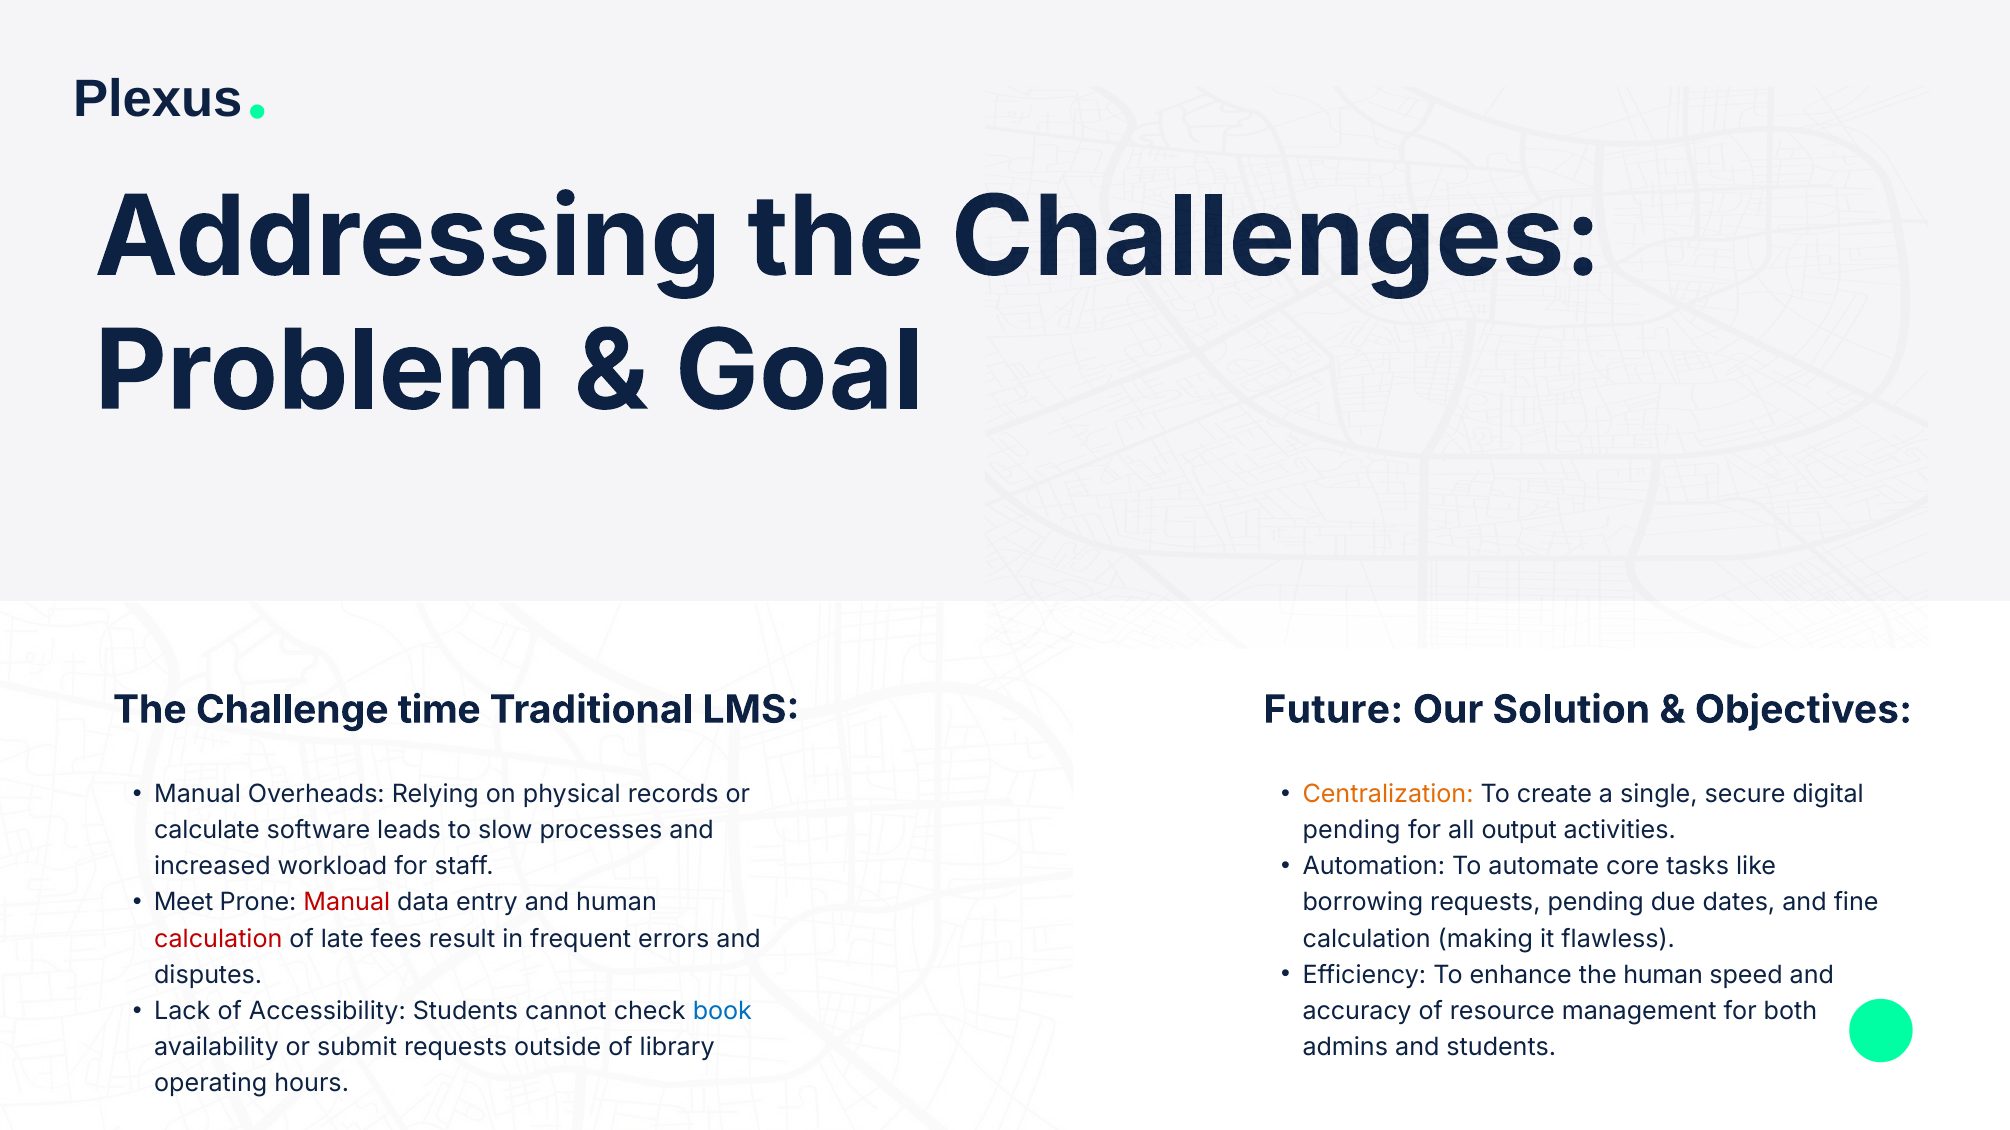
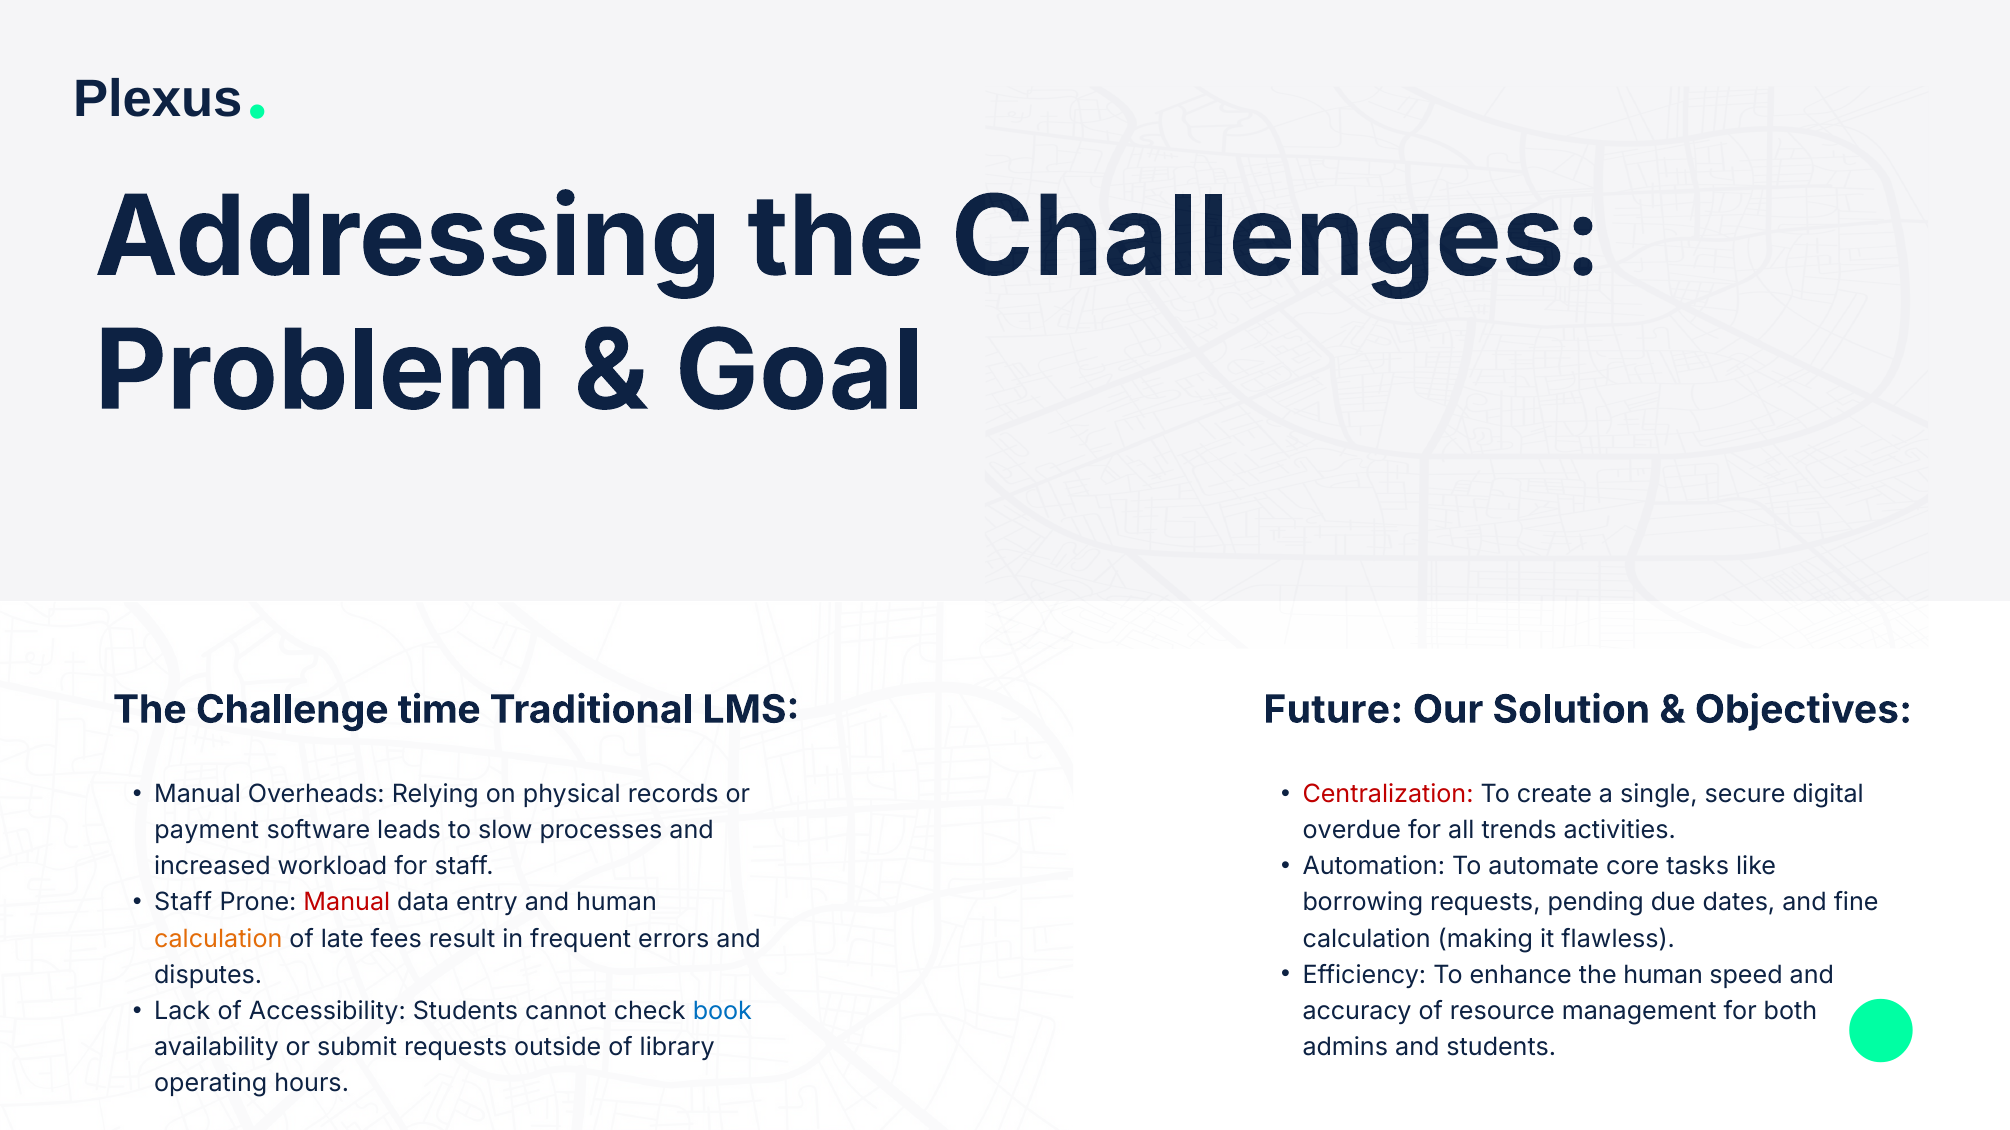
Centralization colour: orange -> red (1388, 795)
calculate: calculate -> payment (207, 831)
pending: pending -> overdue (1352, 831)
output: output -> trends (1519, 831)
Meet: Meet -> Staff (183, 903)
calculation colour: red -> orange (218, 939)
